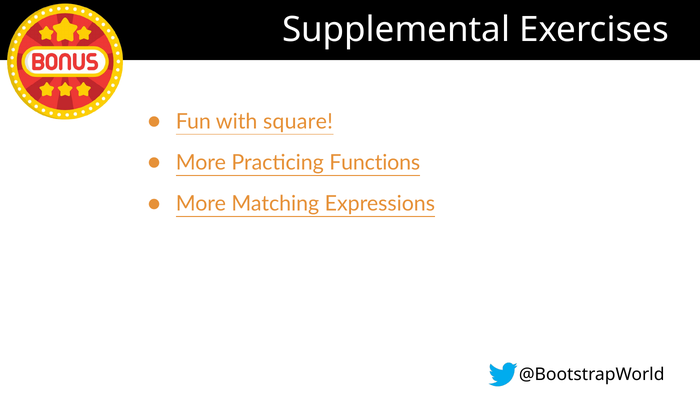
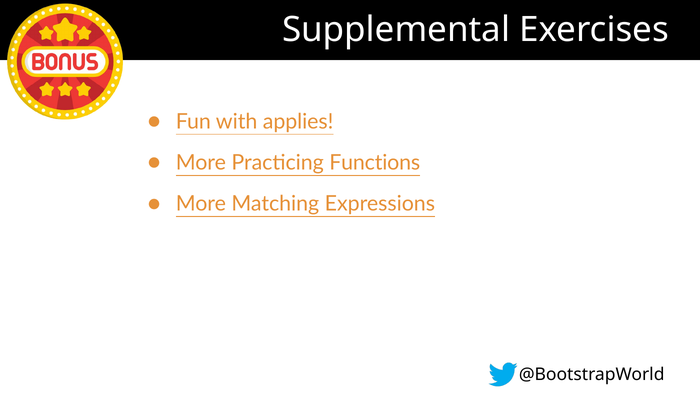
square: square -> applies (298, 122)
